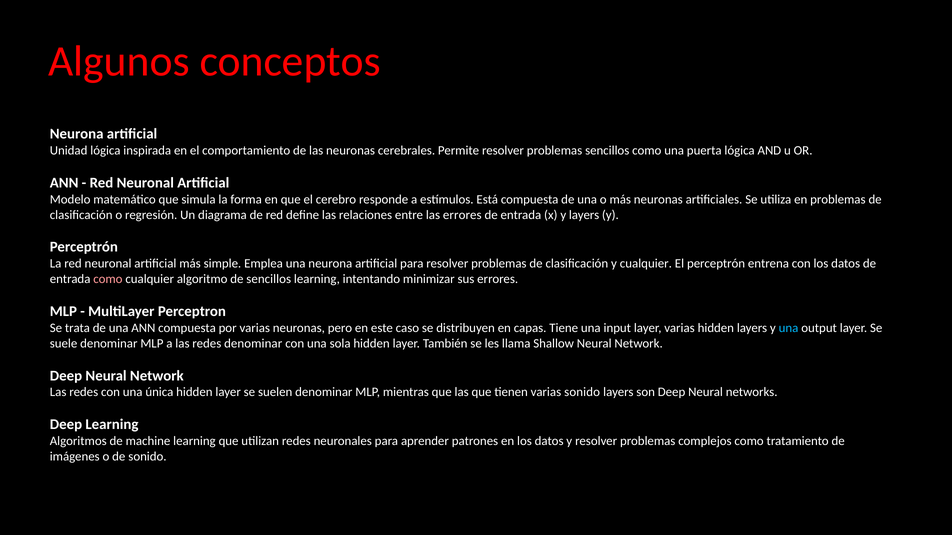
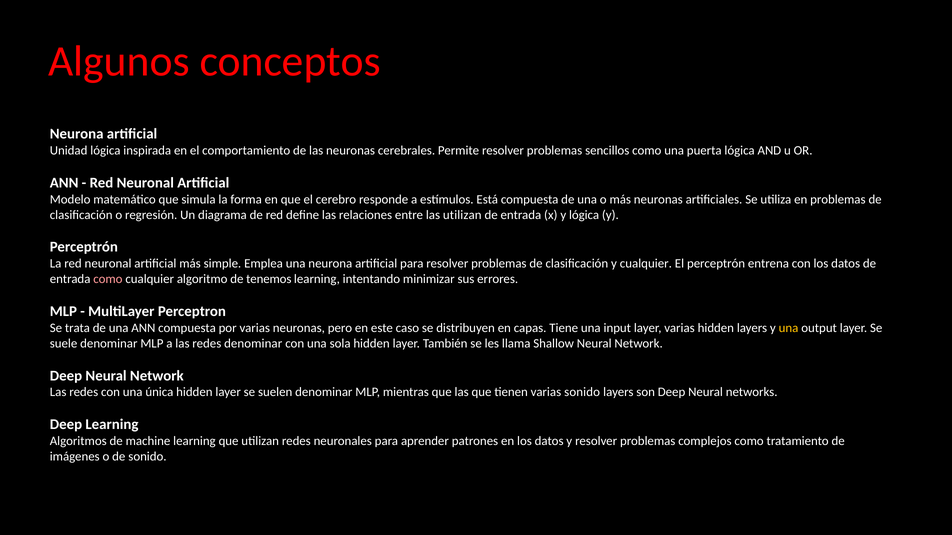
las errores: errores -> utilizan (462, 215)
y layers: layers -> lógica (584, 215)
de sencillos: sencillos -> tenemos (269, 279)
una colour: light blue -> yellow (789, 328)
